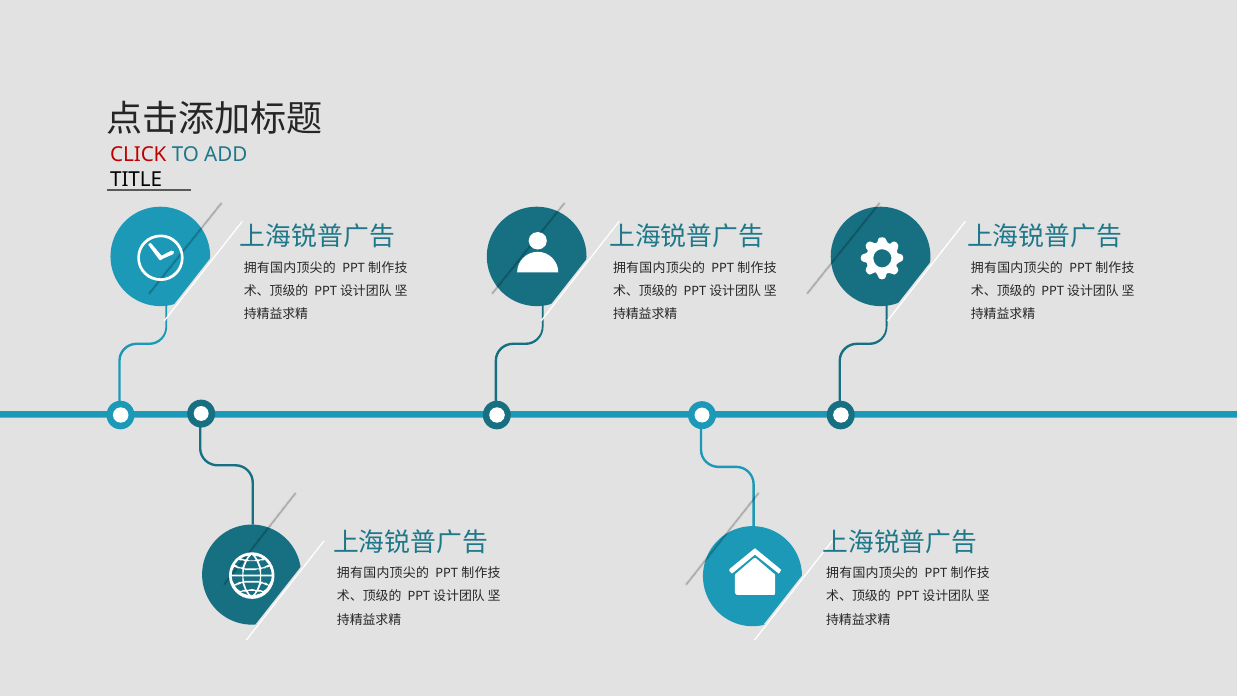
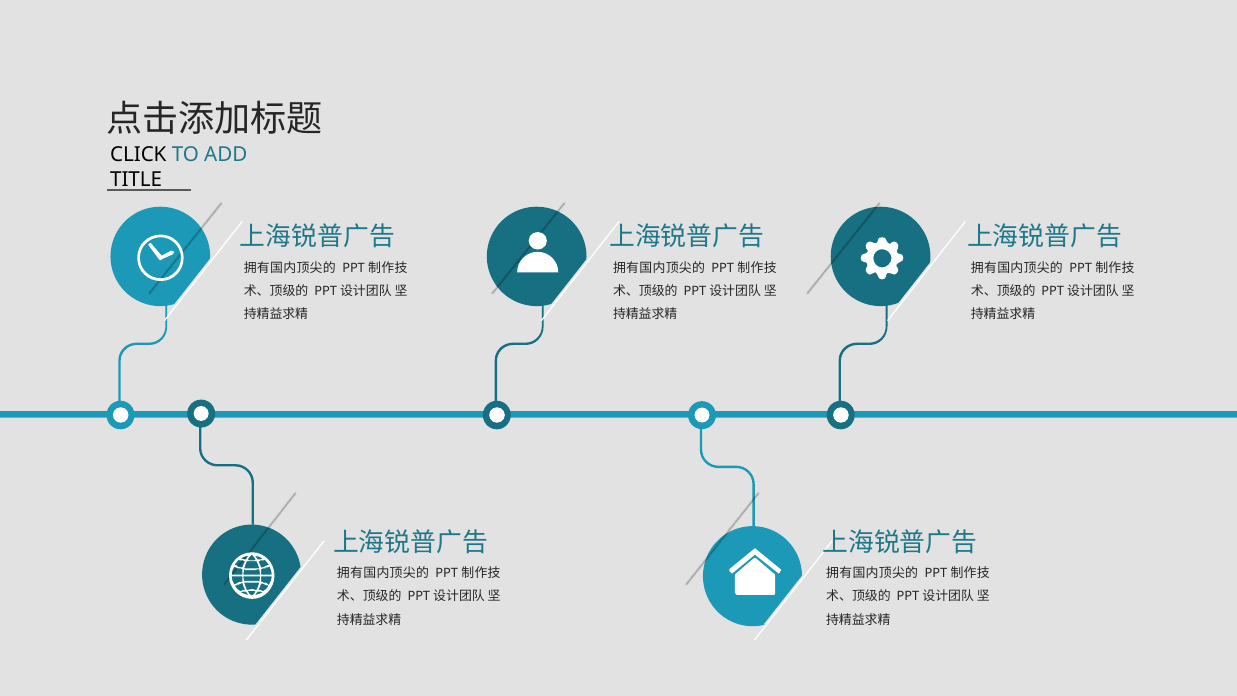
CLICK colour: red -> black (138, 155)
